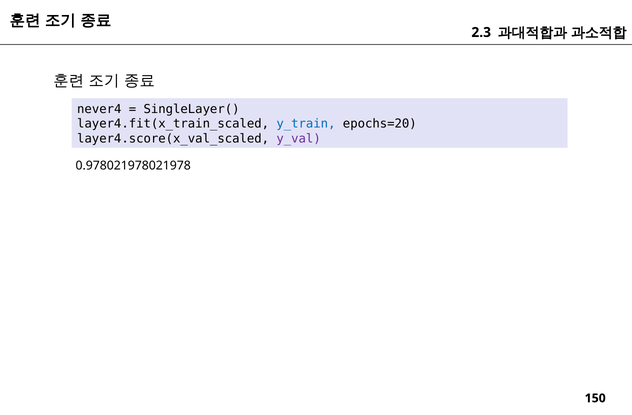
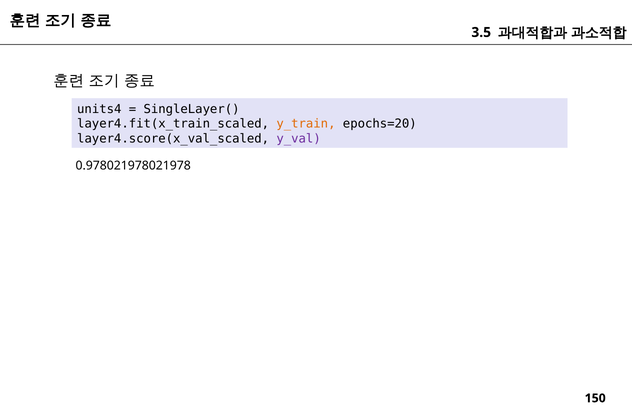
2.3: 2.3 -> 3.5 (481, 32)
never4: never4 -> units4 (99, 109)
y_train colour: blue -> orange (306, 124)
